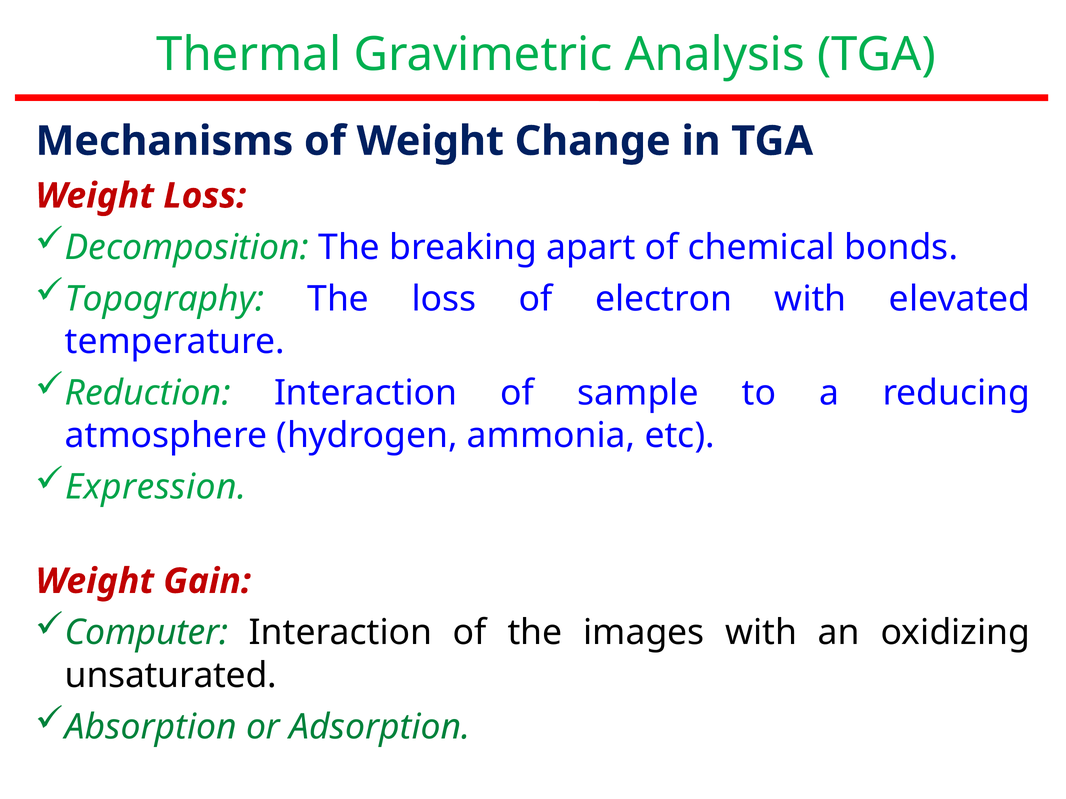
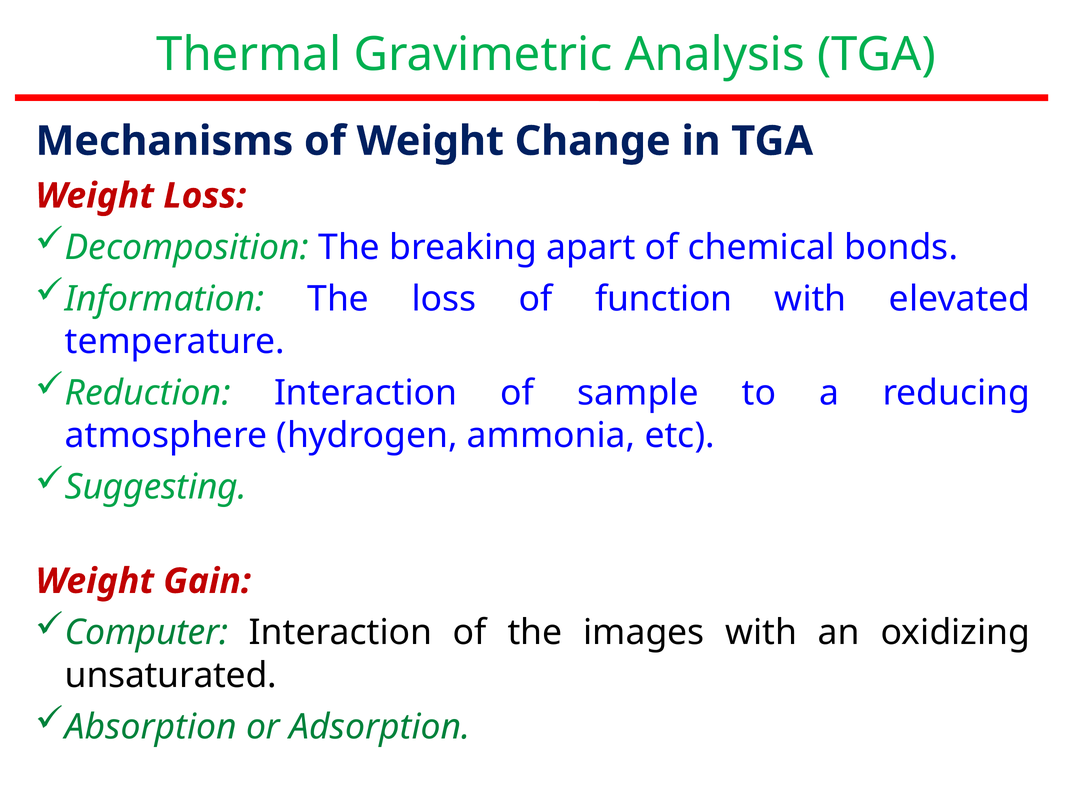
Topography: Topography -> Information (165, 299)
electron: electron -> function (664, 299)
Expression: Expression -> Suggesting (156, 487)
